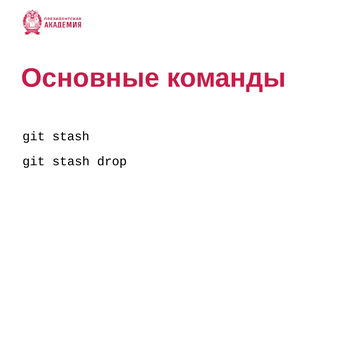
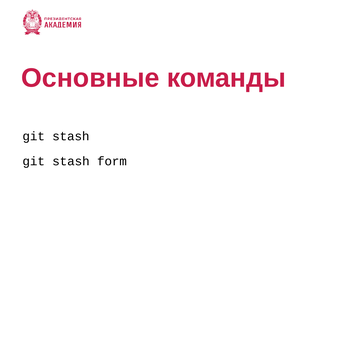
drop: drop -> form (112, 161)
